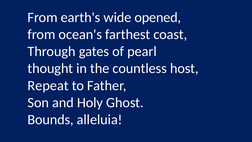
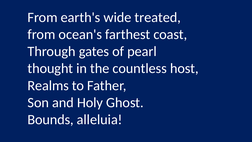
opened: opened -> treated (158, 17)
Repeat: Repeat -> Realms (48, 85)
